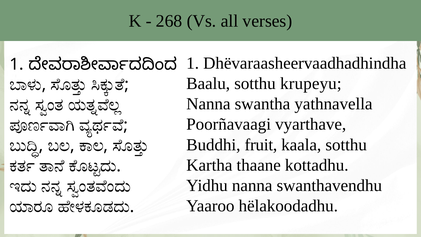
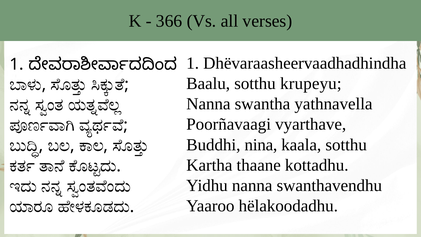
268: 268 -> 366 (169, 21)
fruit: fruit -> nina (261, 145)
